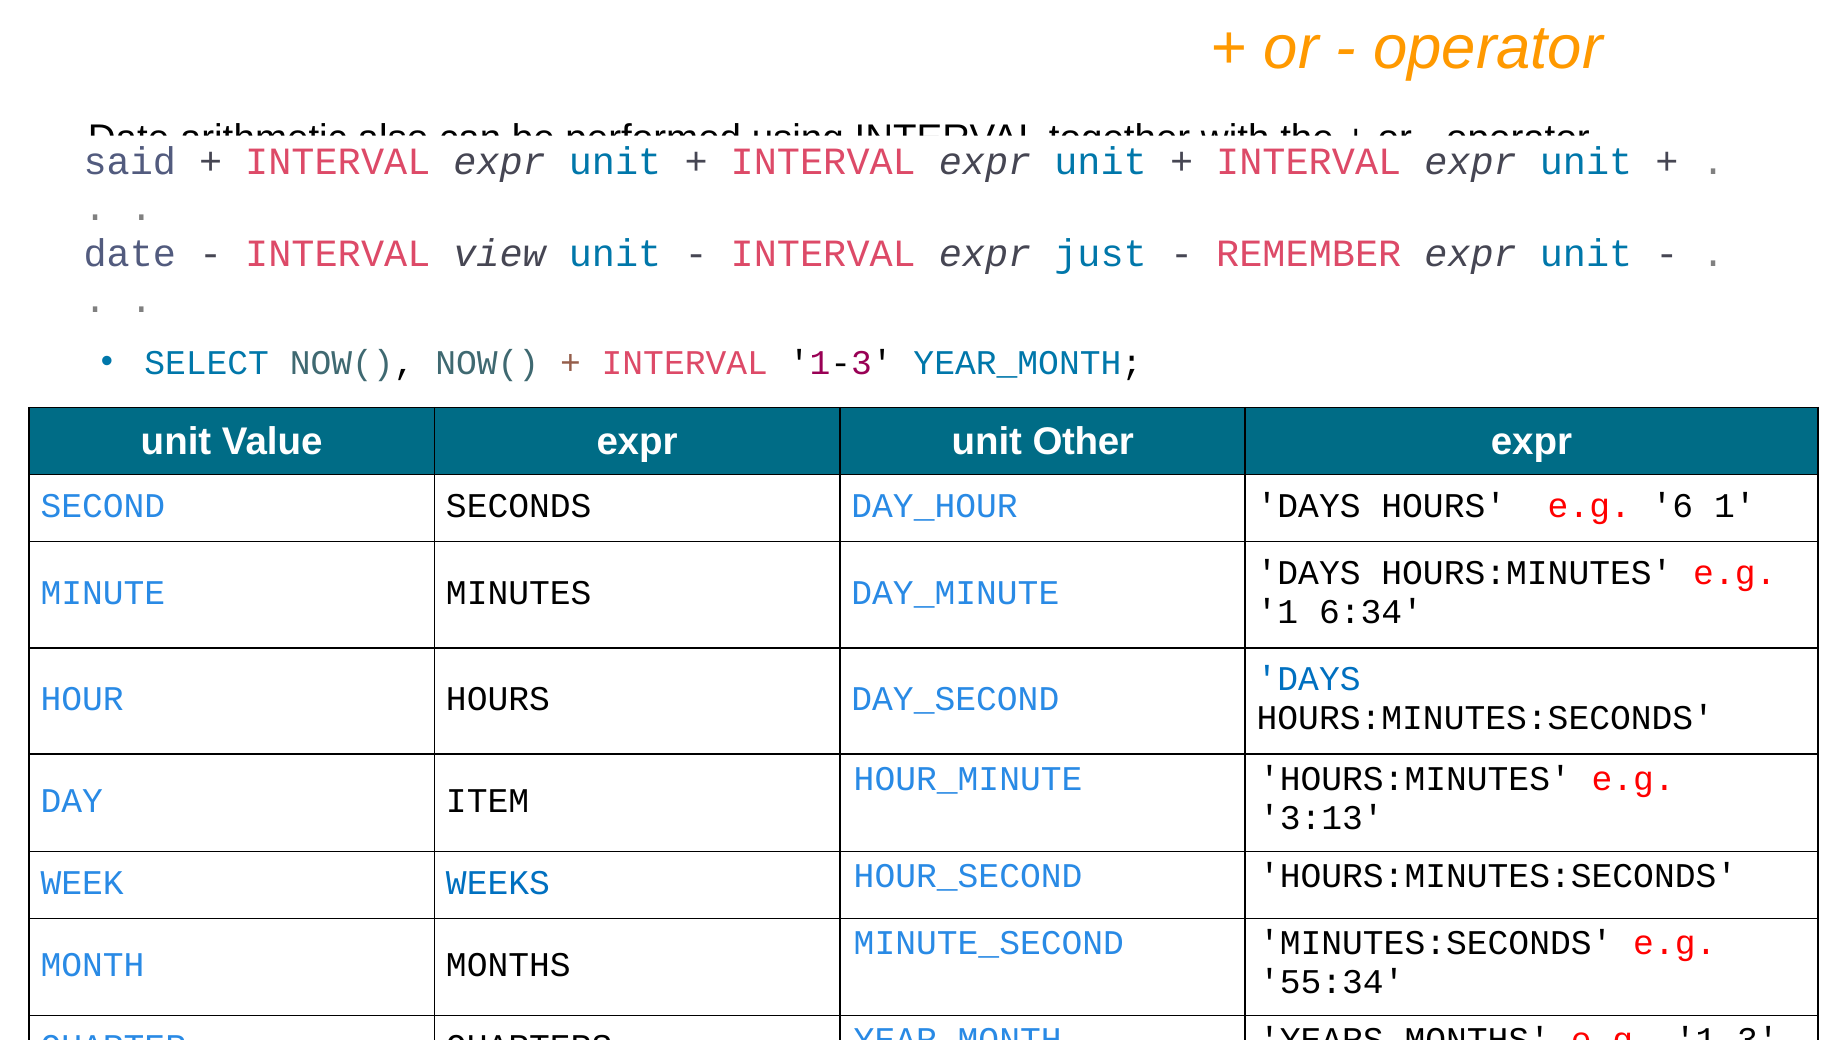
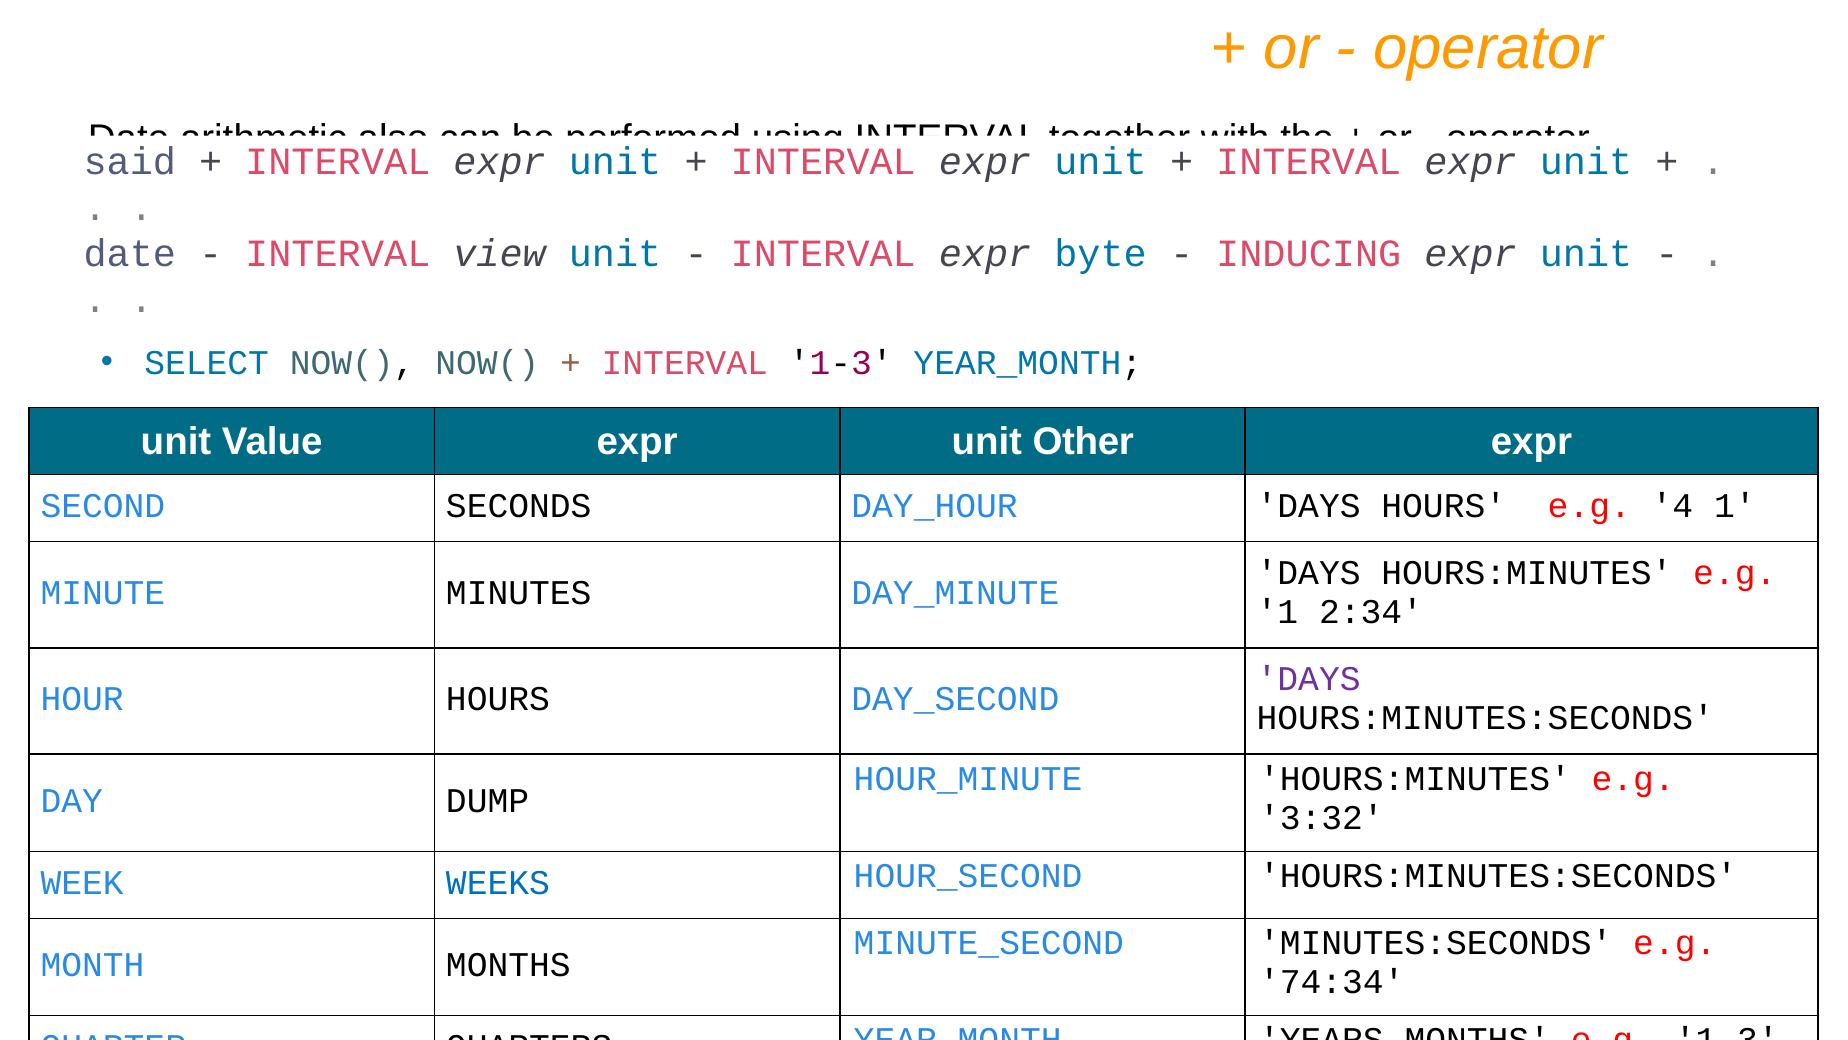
just: just -> byte (1101, 254)
REMEMBER: REMEMBER -> INDUCING (1309, 254)
6: 6 -> 4 (1672, 506)
6:34: 6:34 -> 2:34 (1371, 612)
DAYS colour: blue -> purple (1309, 679)
ITEM: ITEM -> DUMP (488, 800)
3:13: 3:13 -> 3:32 (1321, 818)
55:34: 55:34 -> 74:34 (1332, 982)
